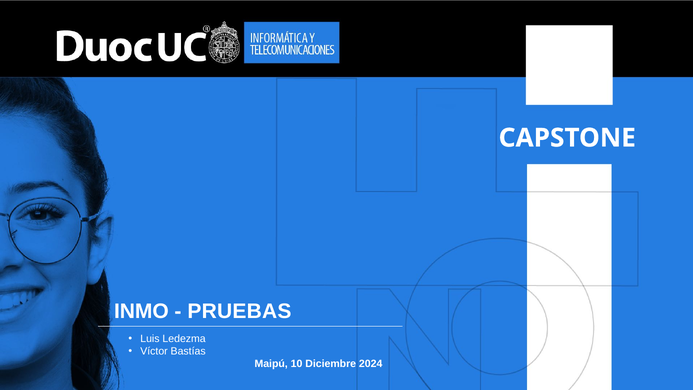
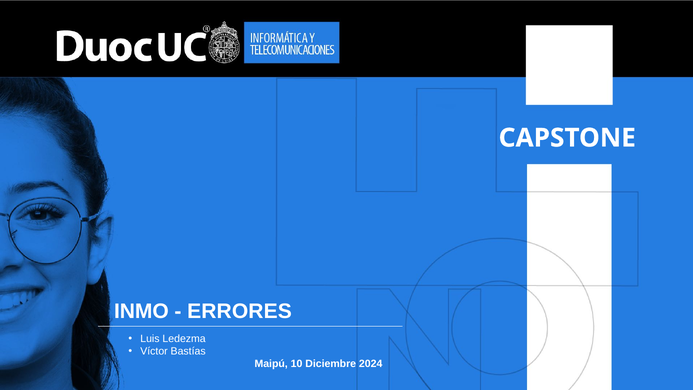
PRUEBAS: PRUEBAS -> ERRORES (239, 311)
